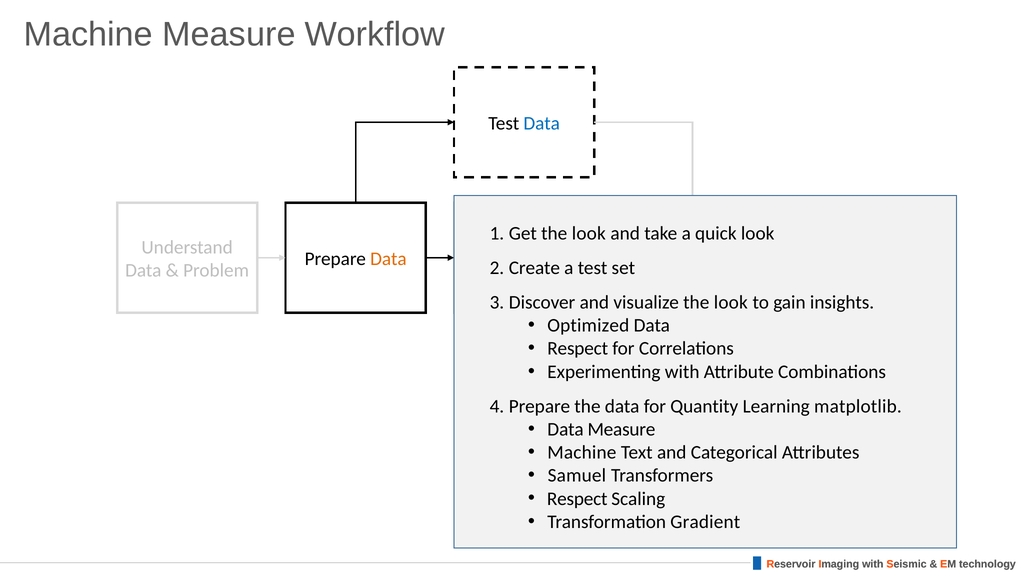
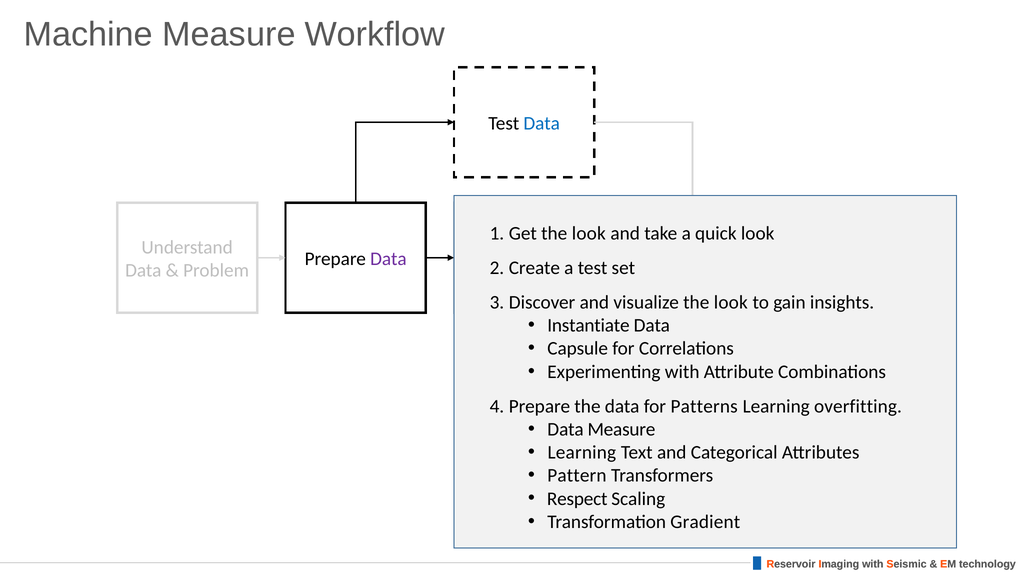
Data colour: orange -> purple (388, 259)
Optimized: Optimized -> Instantiate (588, 326)
Respect: Respect -> Capsule (578, 349)
Quantity: Quantity -> Patterns (704, 406)
matplotlib: matplotlib -> overfitting (858, 406)
Machine: Machine -> Learning (582, 453)
Samuel: Samuel -> Pattern (577, 476)
